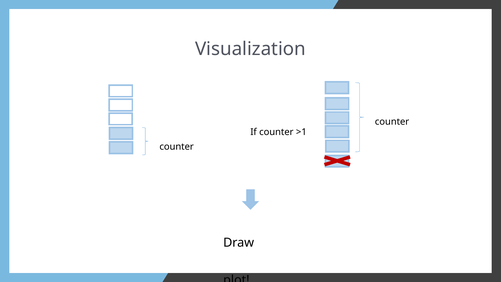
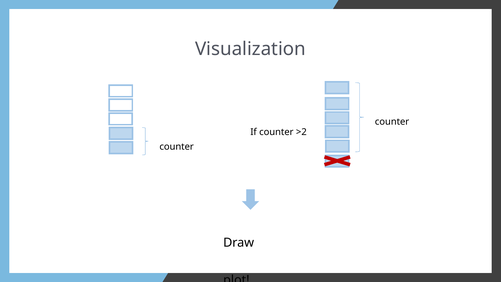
>1: >1 -> >2 (301, 132)
